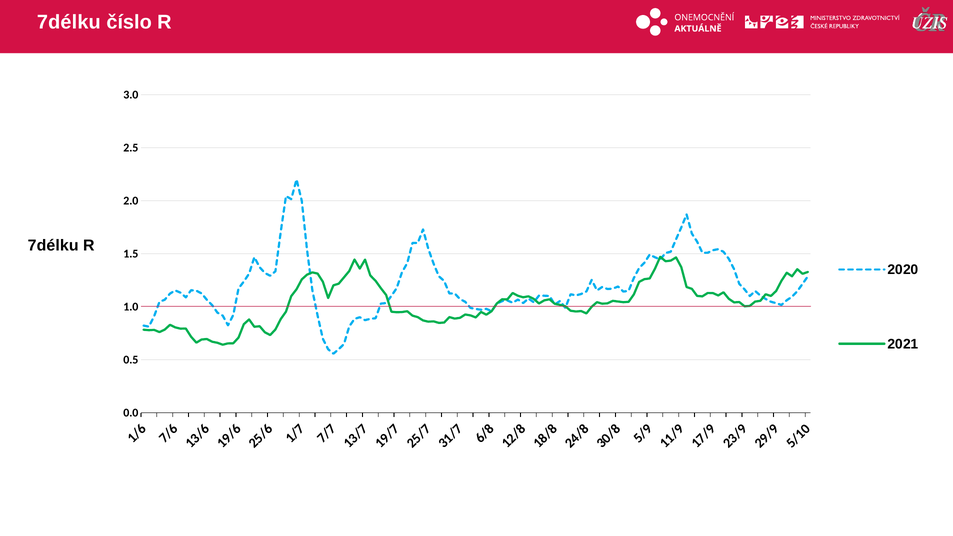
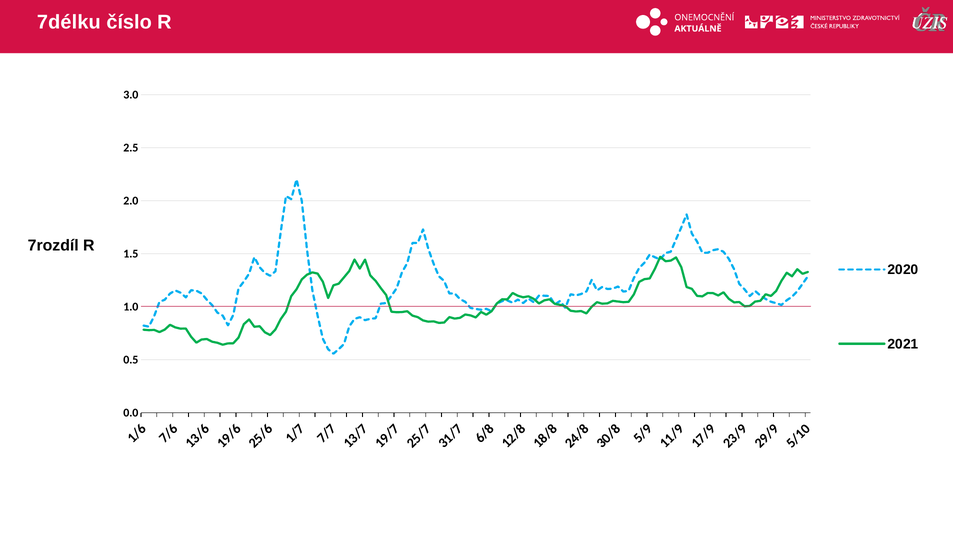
7délku: 7délku -> 7rozdíl (53, 246)
